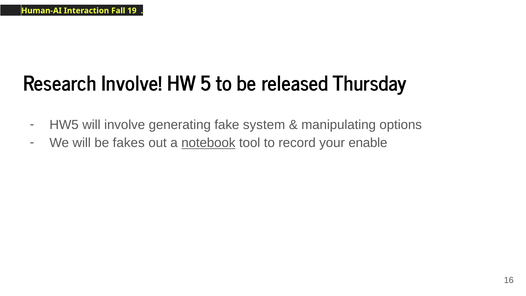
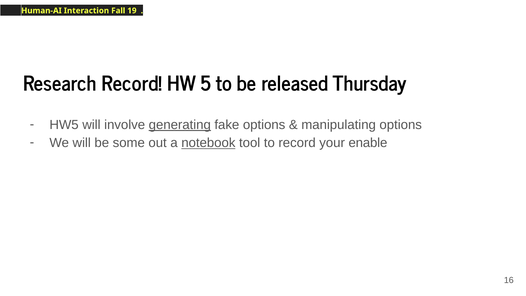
Research Involve: Involve -> Record (132, 84)
generating underline: none -> present (180, 125)
fake system: system -> options (264, 125)
fakes: fakes -> some (129, 143)
